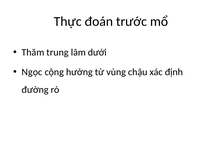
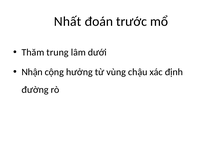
Thực: Thực -> Nhất (68, 21)
Ngọc: Ngọc -> Nhận (32, 72)
